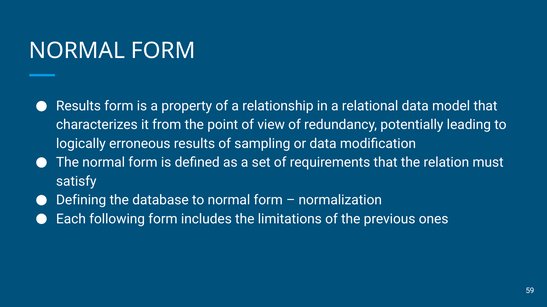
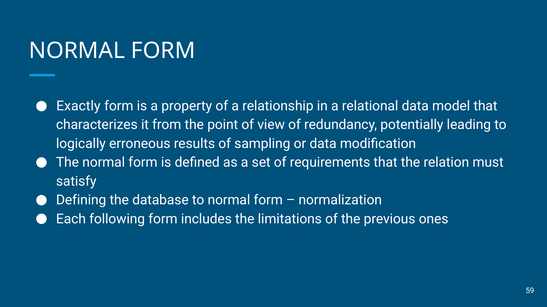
Results: Results -> Exactly (78, 106)
